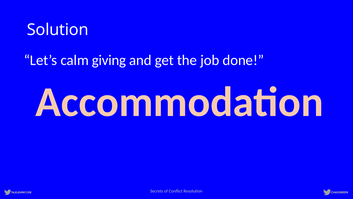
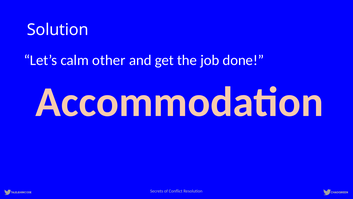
giving: giving -> other (109, 60)
